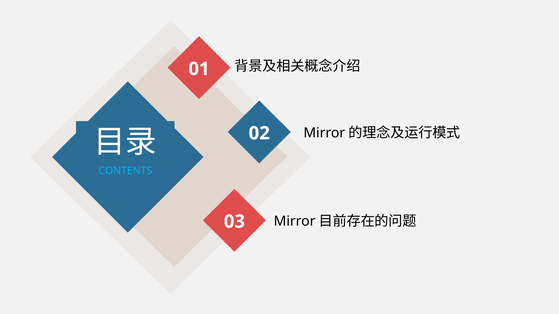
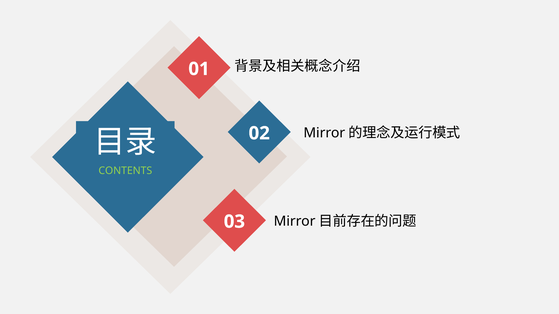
CONTENTS colour: light blue -> light green (125, 171)
